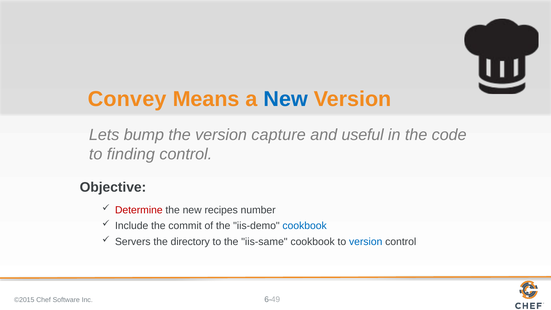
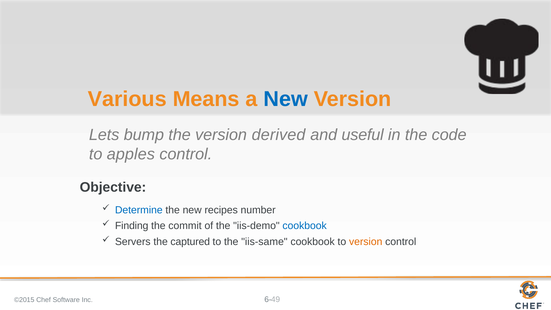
Convey: Convey -> Various (127, 99)
capture: capture -> derived (279, 135)
finding: finding -> apples (131, 154)
Determine colour: red -> blue (139, 210)
Include: Include -> Finding (132, 226)
directory: directory -> captured (190, 242)
version colour: blue -> orange (366, 242)
